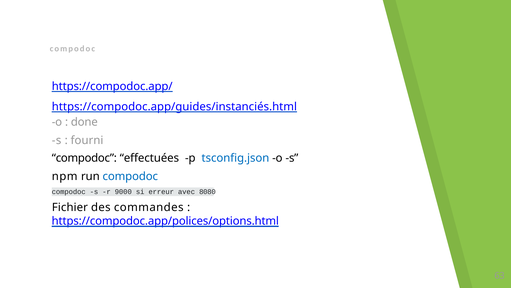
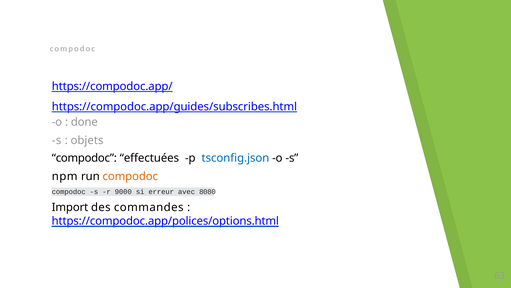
https://compodoc.app/guides/instanciés.html: https://compodoc.app/guides/instanciés.html -> https://compodoc.app/guides/subscribes.html (174, 107)
fourni: fourni -> objets (87, 140)
compodoc colour: blue -> orange (130, 176)
Fichier: Fichier -> Import (70, 207)
